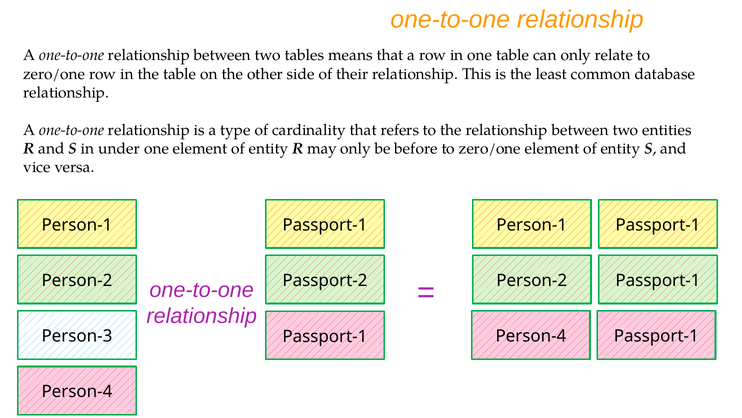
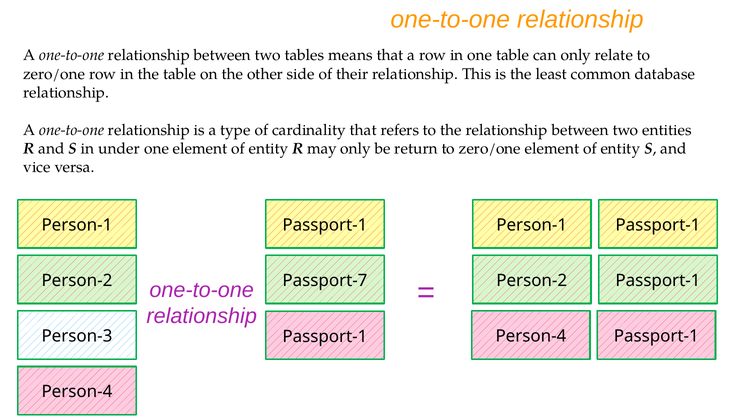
before: before -> return (416, 148)
Passport-2: Passport-2 -> Passport-7 (325, 280)
